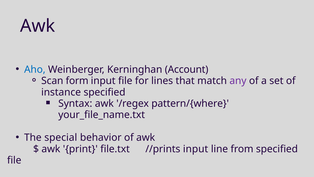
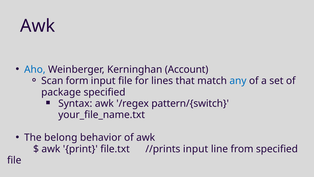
any colour: purple -> blue (238, 81)
instance: instance -> package (61, 92)
pattern/{where: pattern/{where -> pattern/{switch (190, 103)
special: special -> belong (61, 137)
